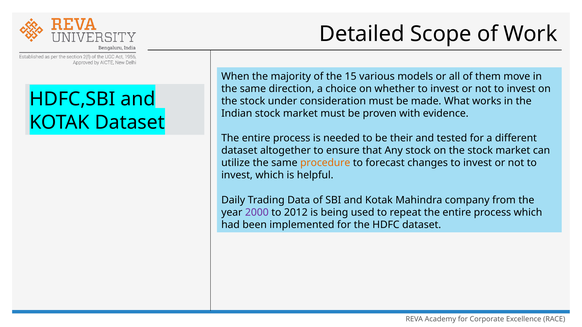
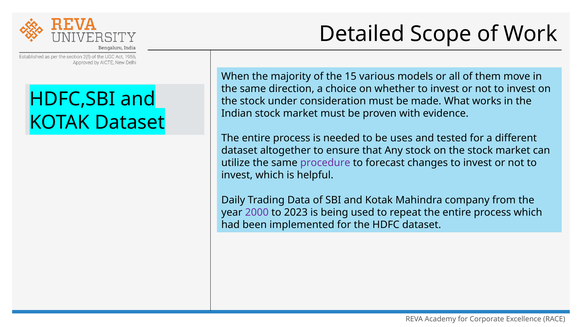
their: their -> uses (401, 138)
procedure colour: orange -> purple (325, 163)
2012: 2012 -> 2023 (296, 213)
